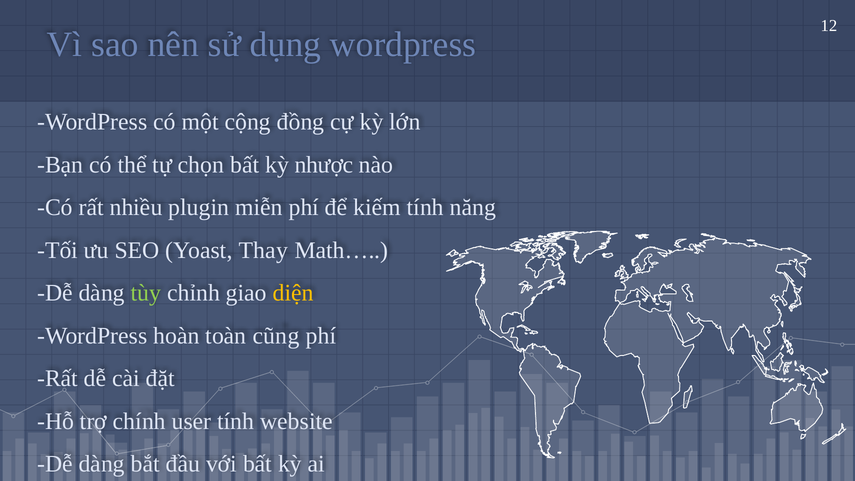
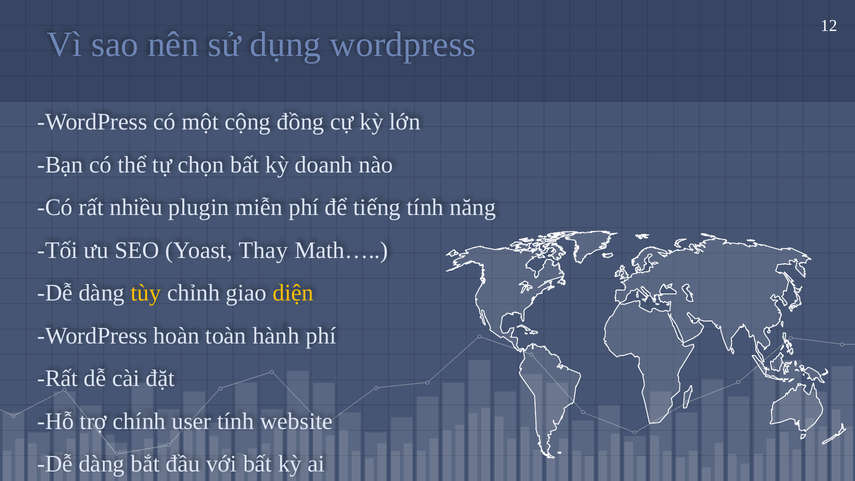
nhược: nhược -> doanh (324, 165)
kiếm: kiếm -> tiếng (377, 208)
tùy colour: light green -> yellow (146, 293)
cũng: cũng -> hành (276, 336)
